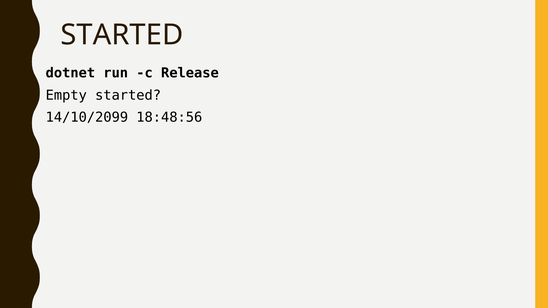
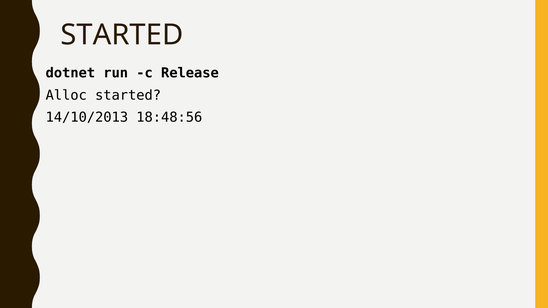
Empty: Empty -> Alloc (66, 95)
14/10/2099: 14/10/2099 -> 14/10/2013 (87, 117)
